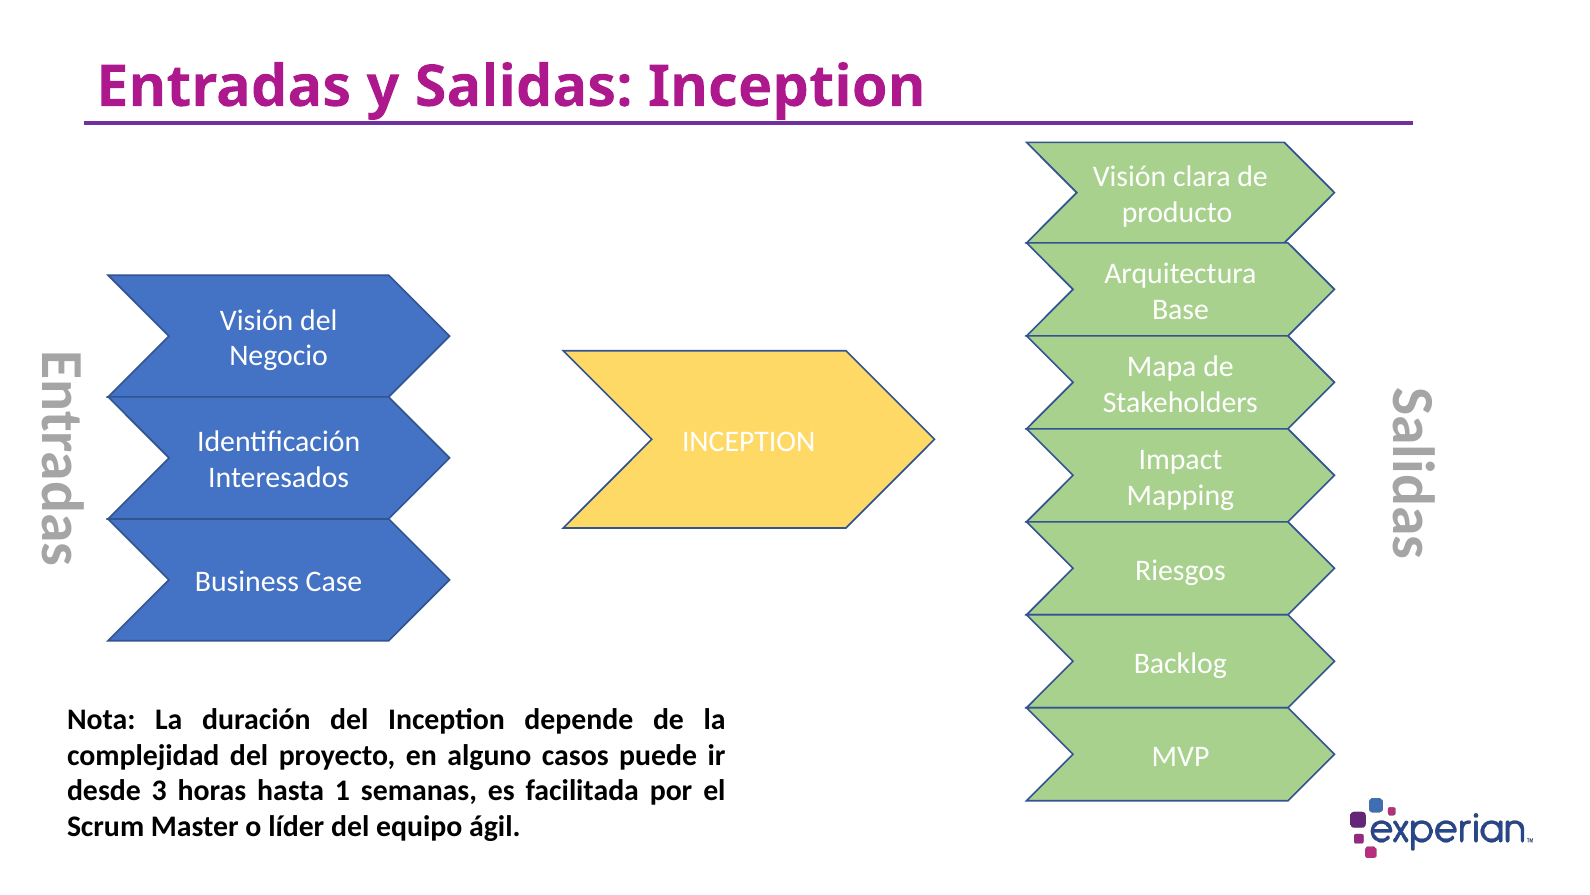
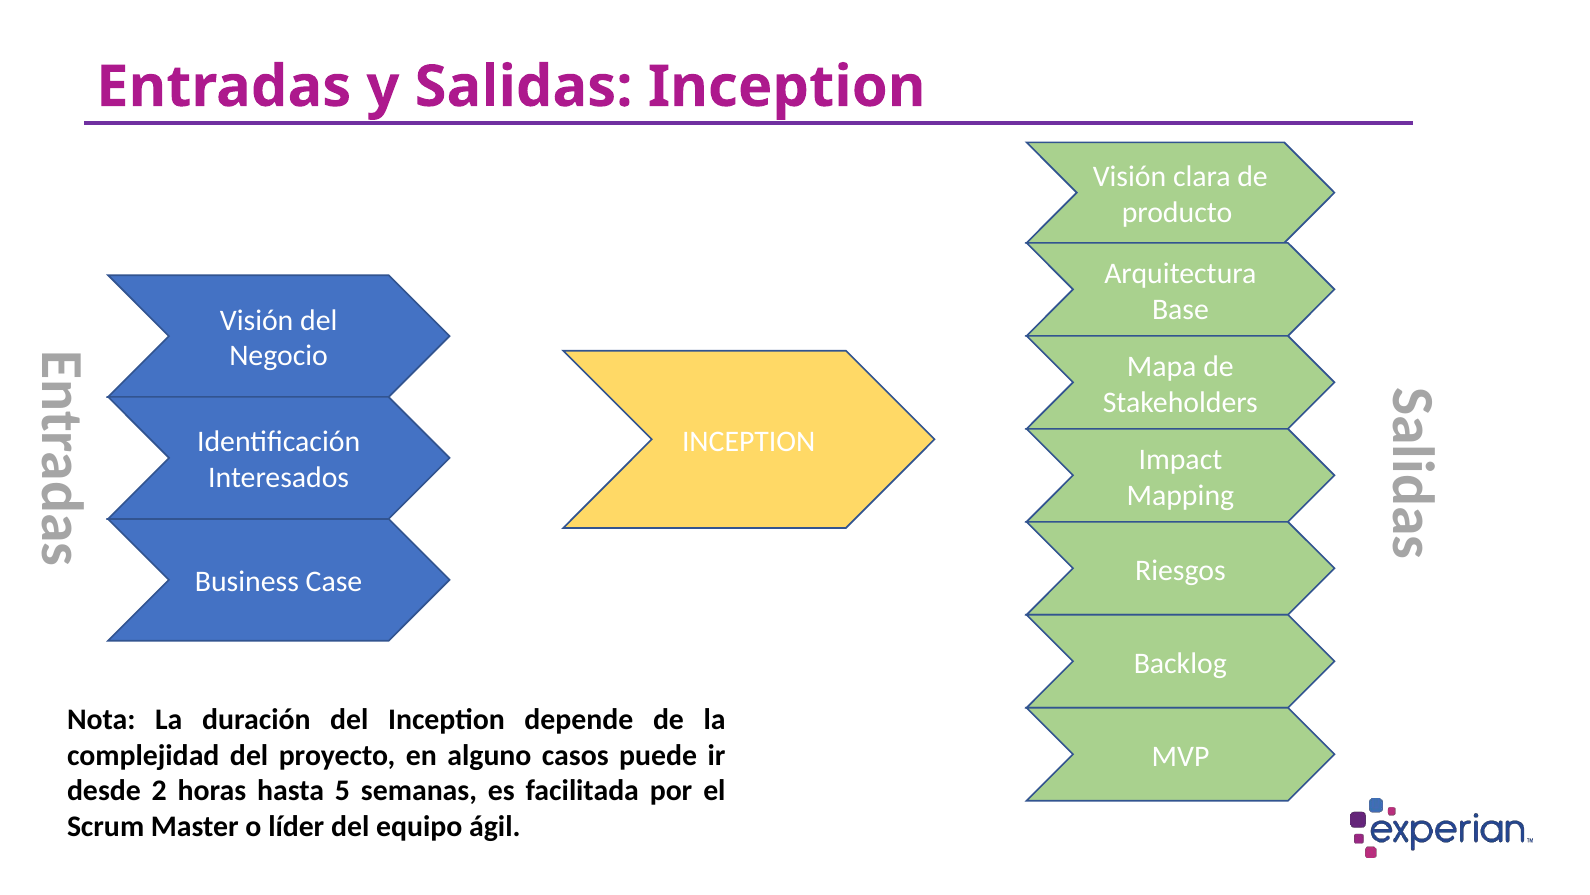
3: 3 -> 2 (159, 790)
1: 1 -> 5 (342, 790)
